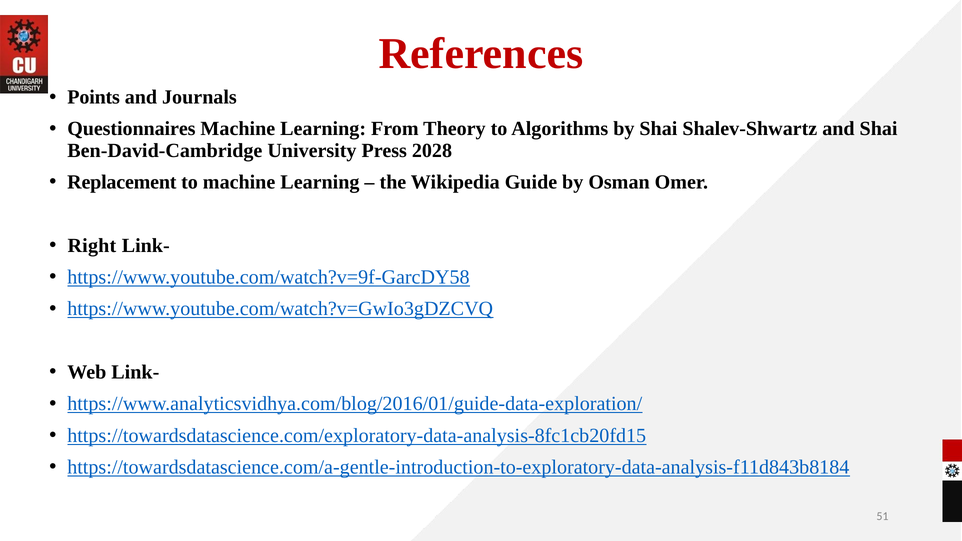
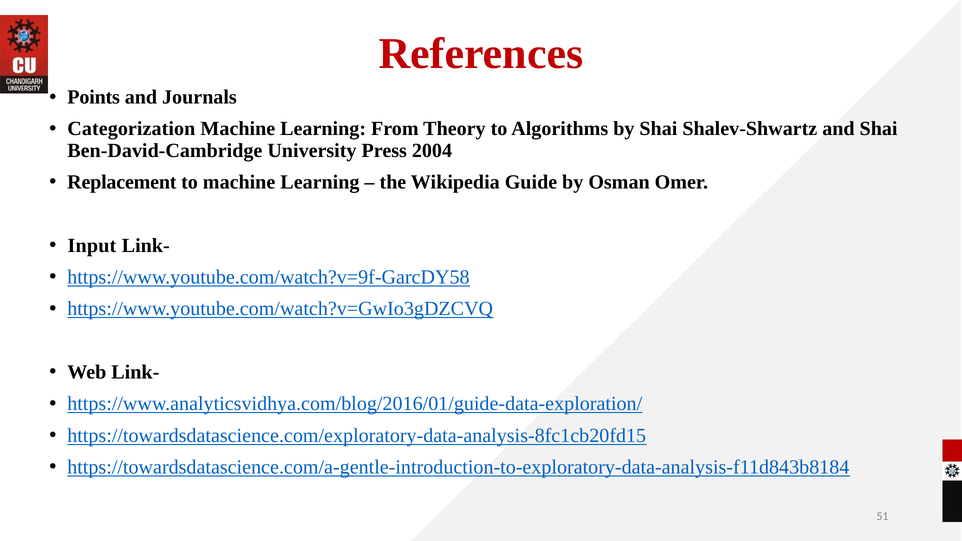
Questionnaires: Questionnaires -> Categorization (131, 129)
2028: 2028 -> 2004 (432, 151)
Right: Right -> Input (92, 246)
